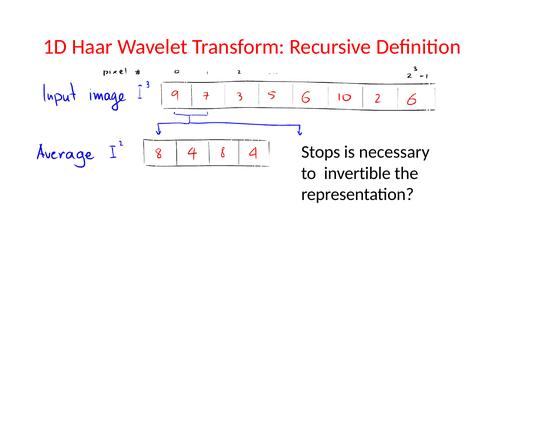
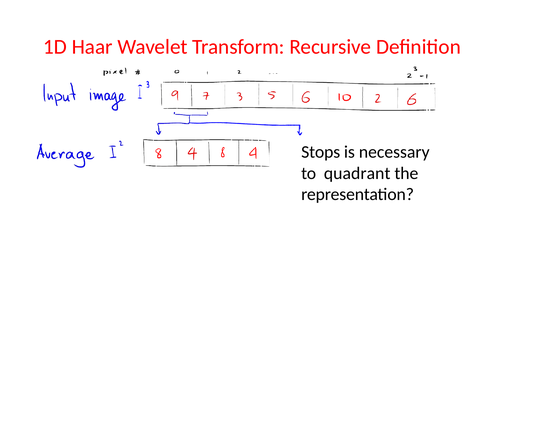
invertible: invertible -> quadrant (357, 174)
